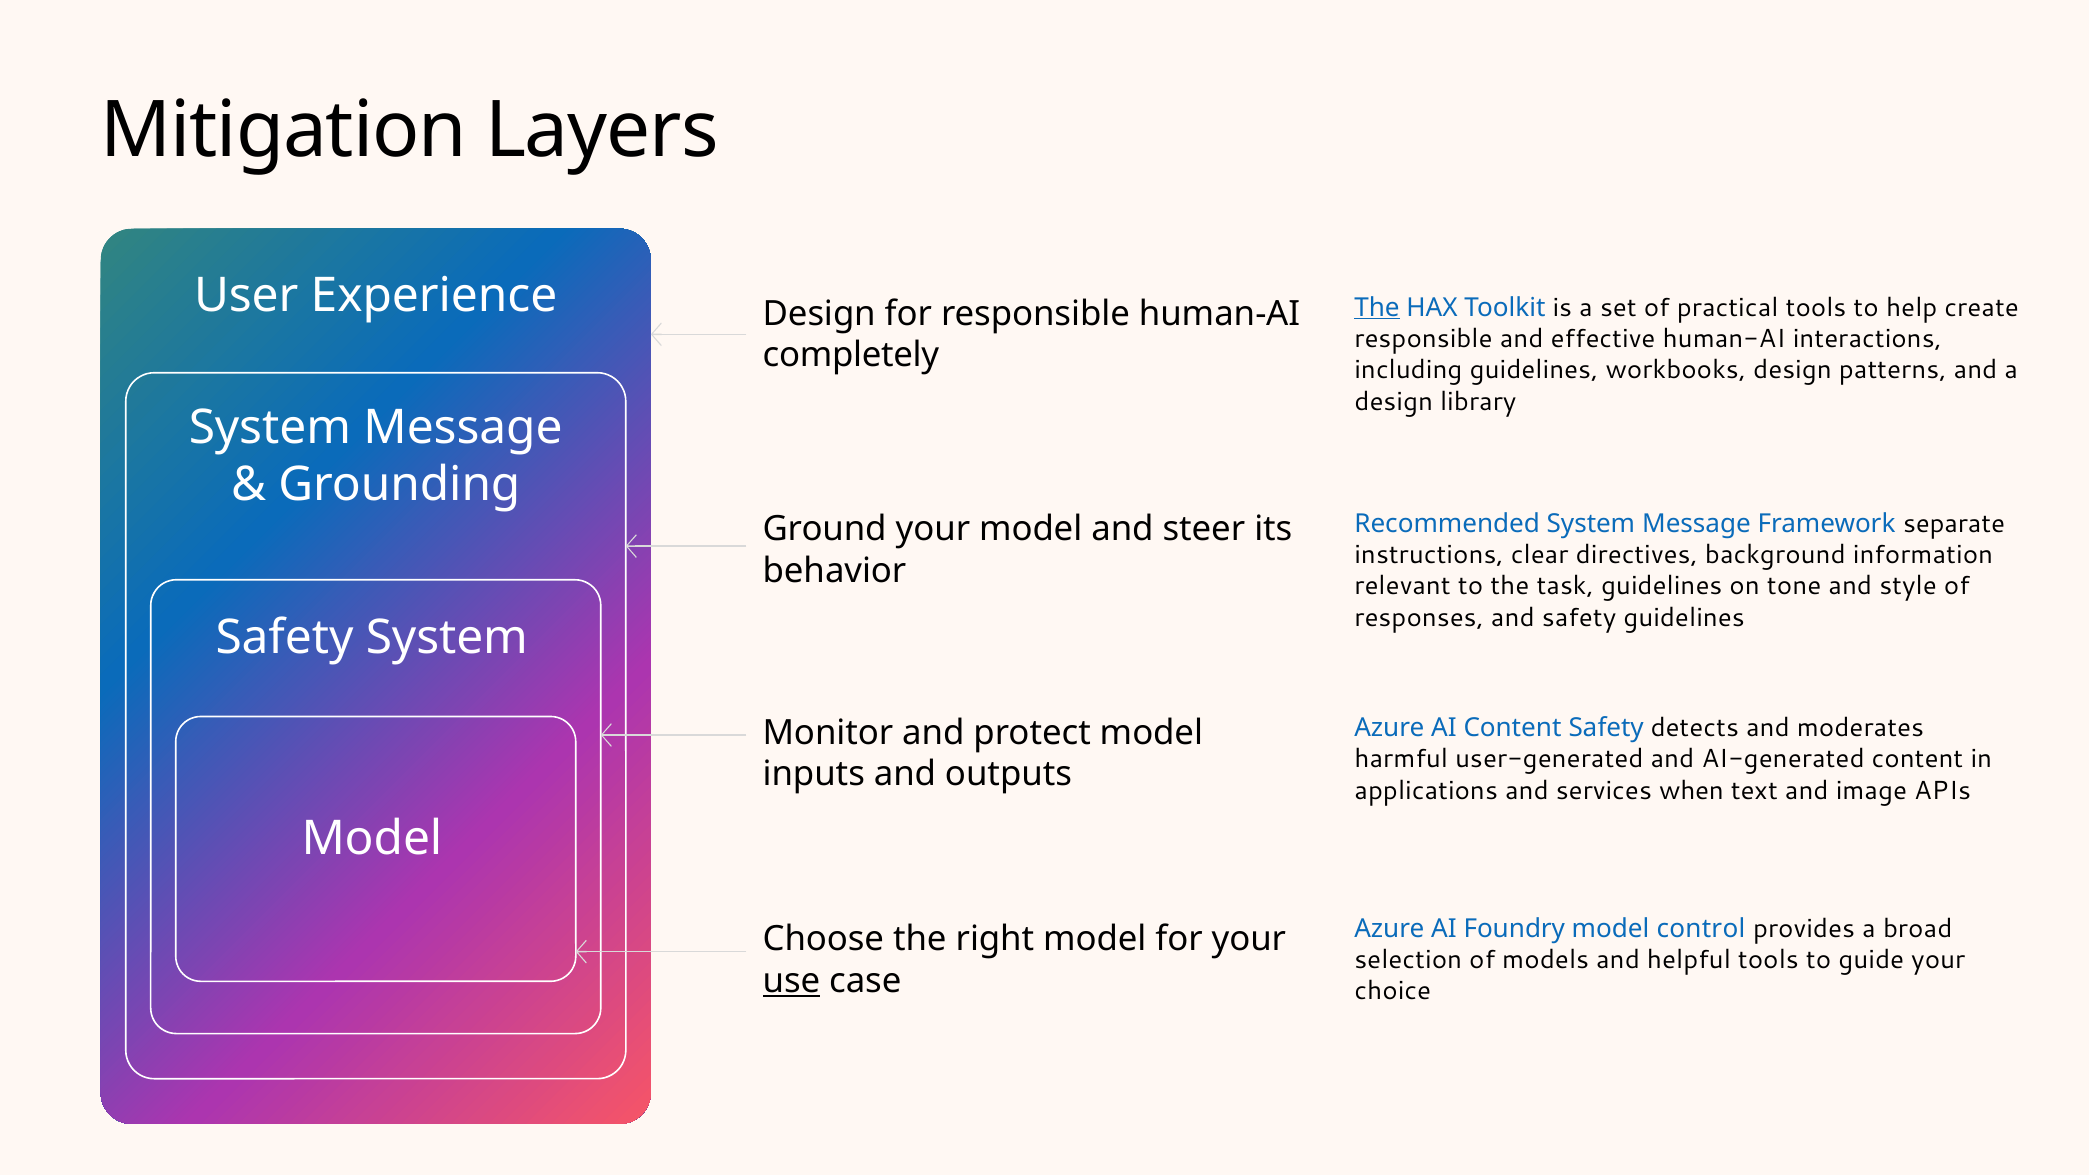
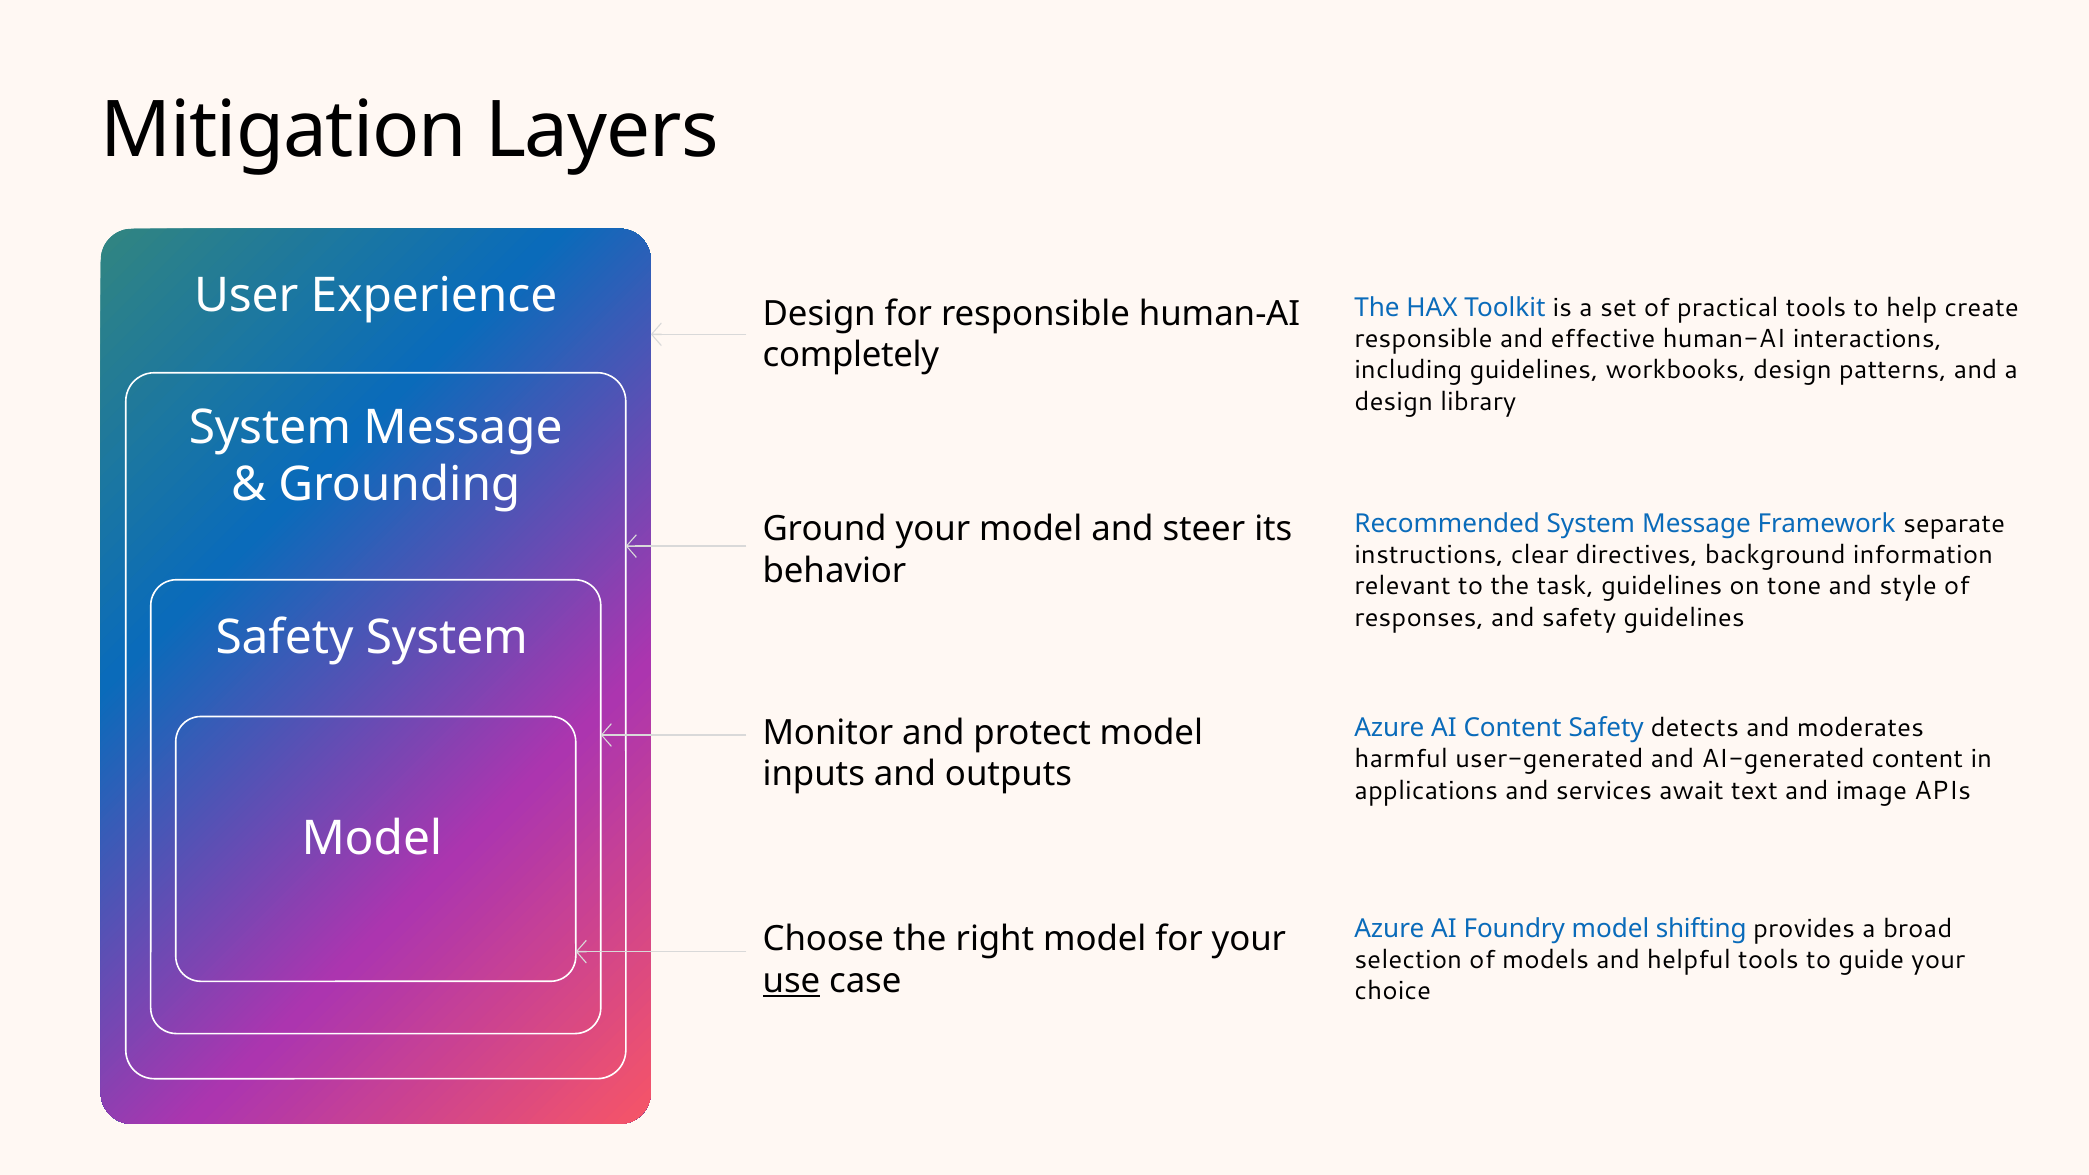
The underline: present -> none (1377, 307)
when: when -> await (1691, 791)
control: control -> shifting (1701, 929)
